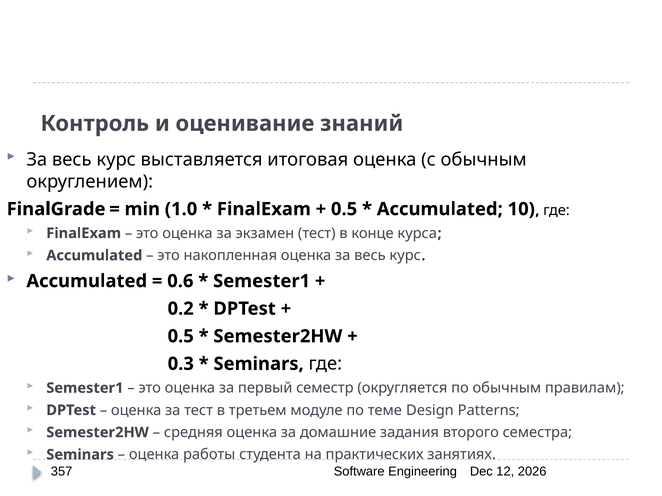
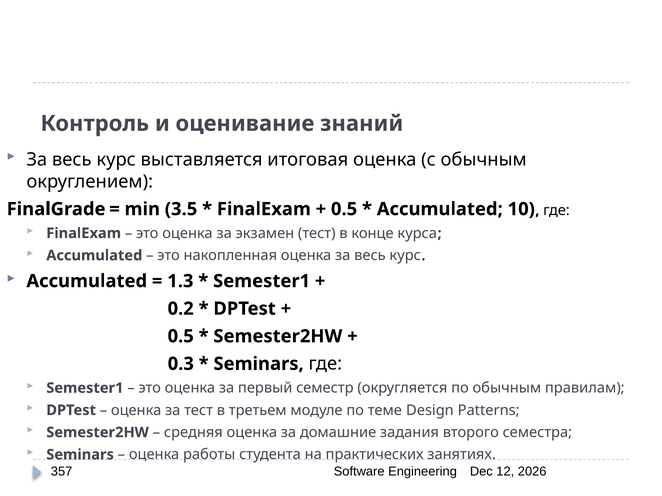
1.0: 1.0 -> 3.5 (181, 209)
0.6: 0.6 -> 1.3 (180, 281)
